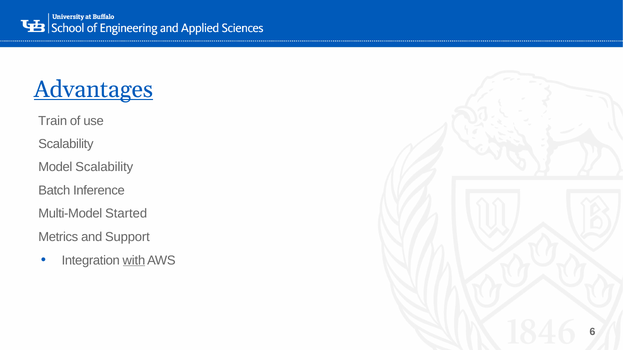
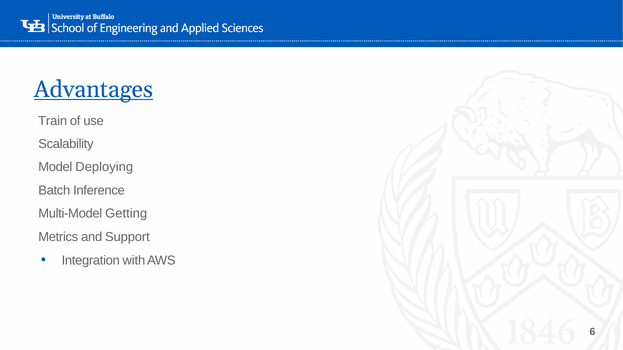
Model Scalability: Scalability -> Deploying (104, 167)
Started: Started -> Getting (126, 214)
with underline: present -> none (134, 261)
